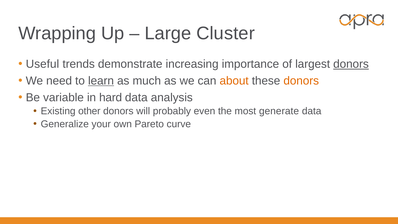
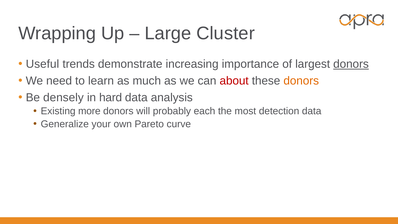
learn underline: present -> none (101, 81)
about colour: orange -> red (234, 81)
variable: variable -> densely (63, 97)
other: other -> more (89, 111)
even: even -> each (204, 111)
generate: generate -> detection (279, 111)
